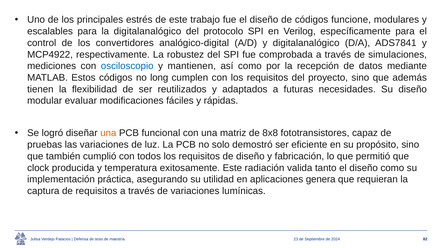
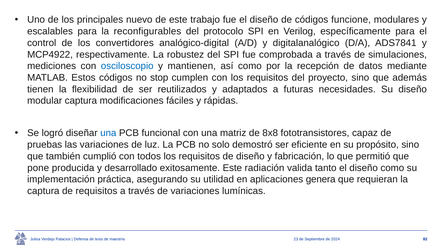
estrés: estrés -> nuevo (139, 20)
la digitalanalógico: digitalanalógico -> reconfigurables (147, 31)
long: long -> stop (159, 78)
modular evaluar: evaluar -> captura (81, 101)
una colour: orange -> blue (108, 133)
clock: clock -> pone (38, 168)
temperatura: temperatura -> desarrollado (131, 168)
